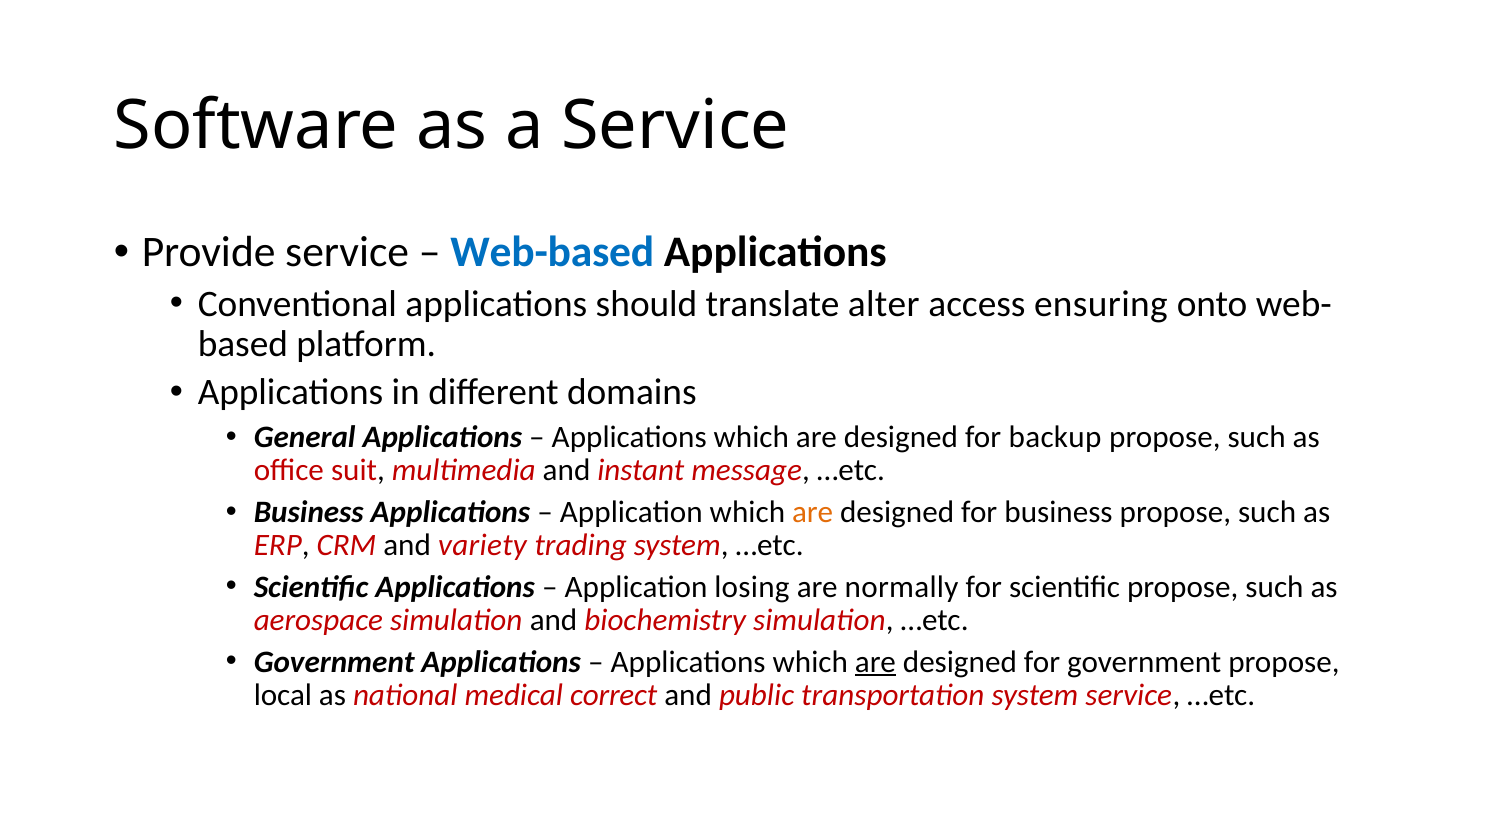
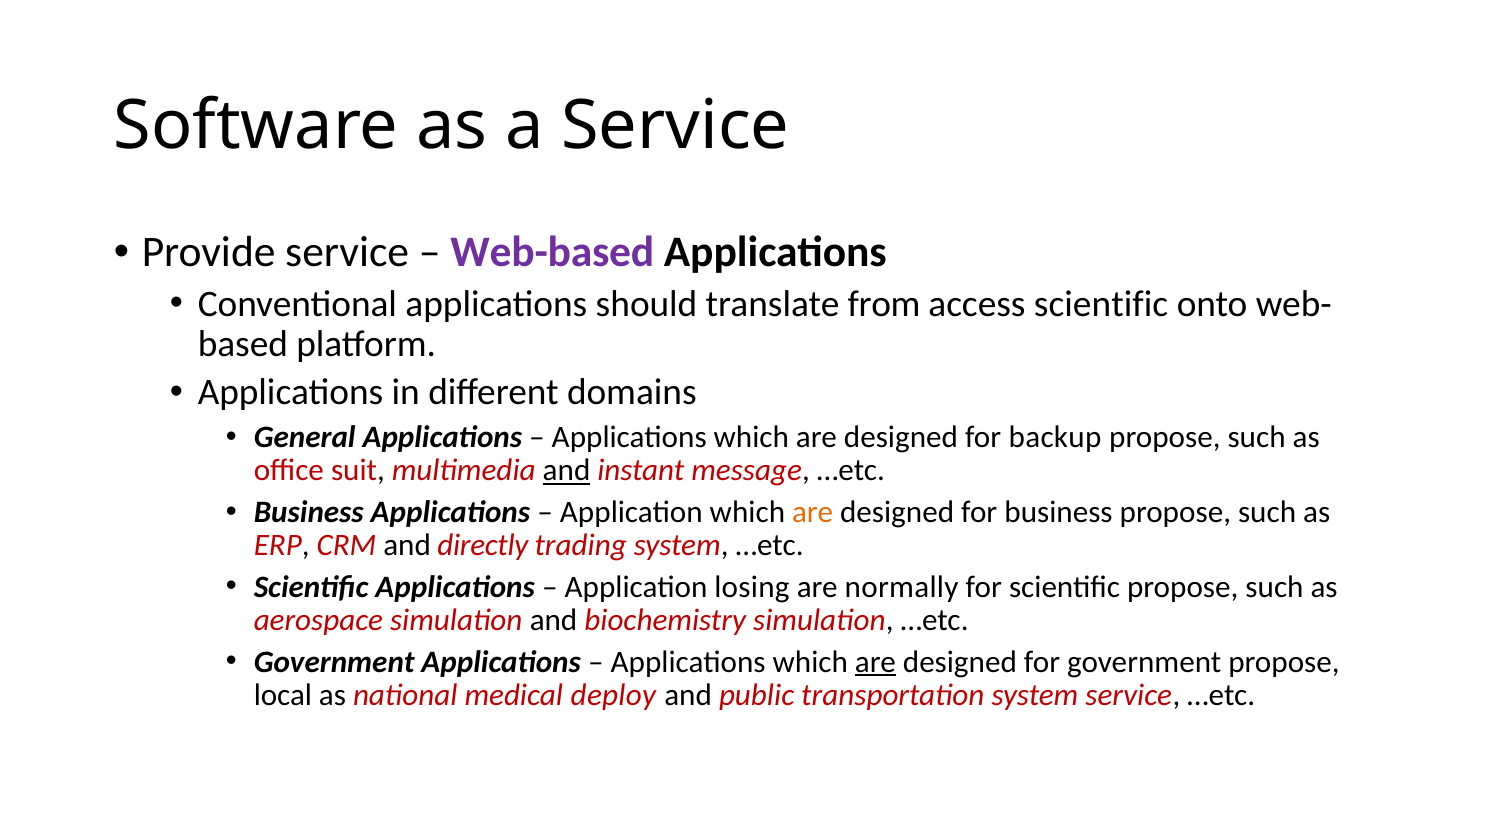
Web-based colour: blue -> purple (552, 252)
alter: alter -> from (884, 304)
access ensuring: ensuring -> scientific (1101, 304)
and underline: none -> present (567, 471)
variety: variety -> directly (483, 545)
correct: correct -> deploy (613, 695)
